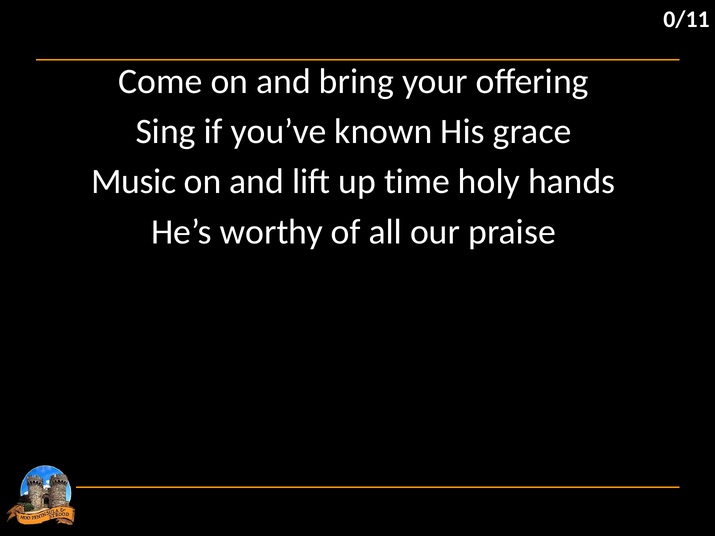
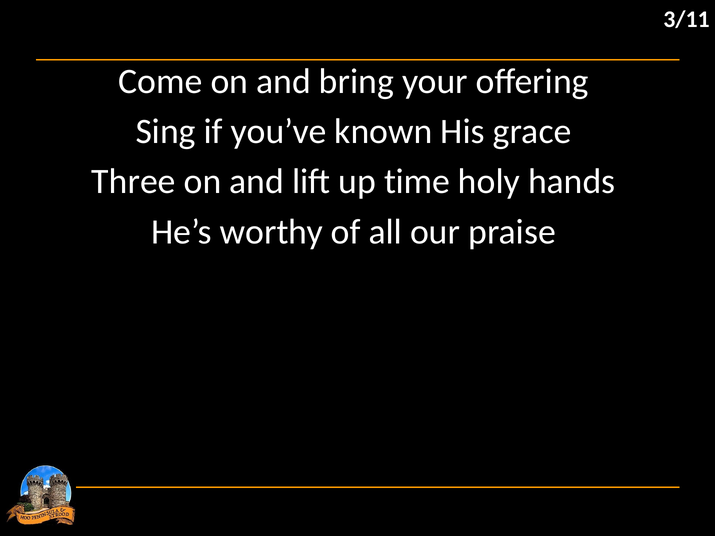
0/11: 0/11 -> 3/11 (686, 19)
Music: Music -> Three (134, 182)
